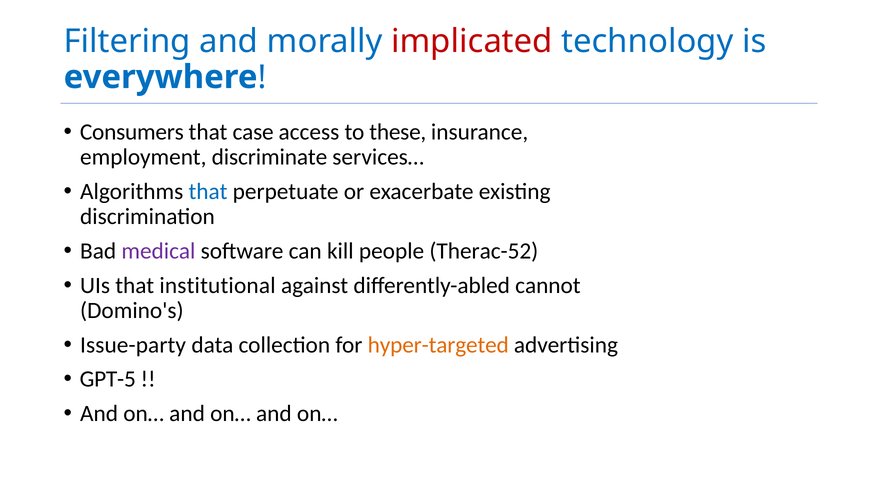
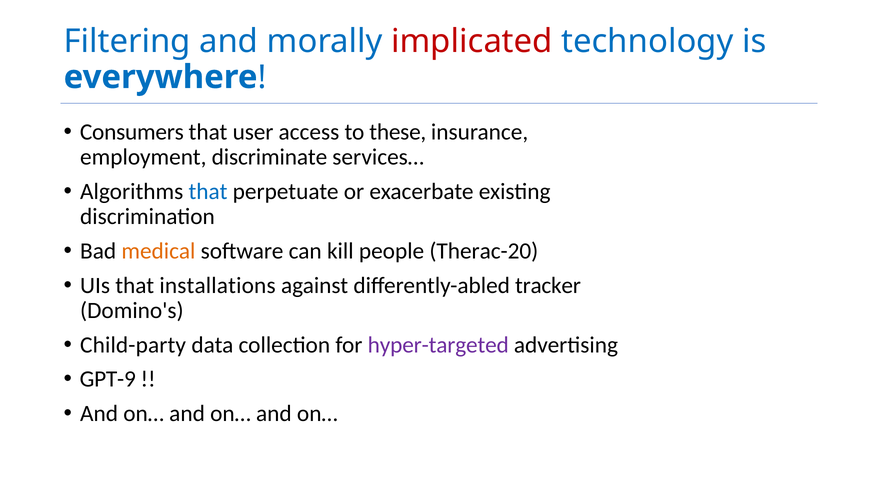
case: case -> user (253, 132)
medical colour: purple -> orange (158, 251)
Therac-52: Therac-52 -> Therac-20 (484, 251)
institutional: institutional -> installations (218, 285)
cannot: cannot -> tracker (548, 285)
Issue-party: Issue-party -> Child-party (133, 345)
hyper-targeted colour: orange -> purple (438, 345)
GPT-5: GPT-5 -> GPT-9 (108, 379)
